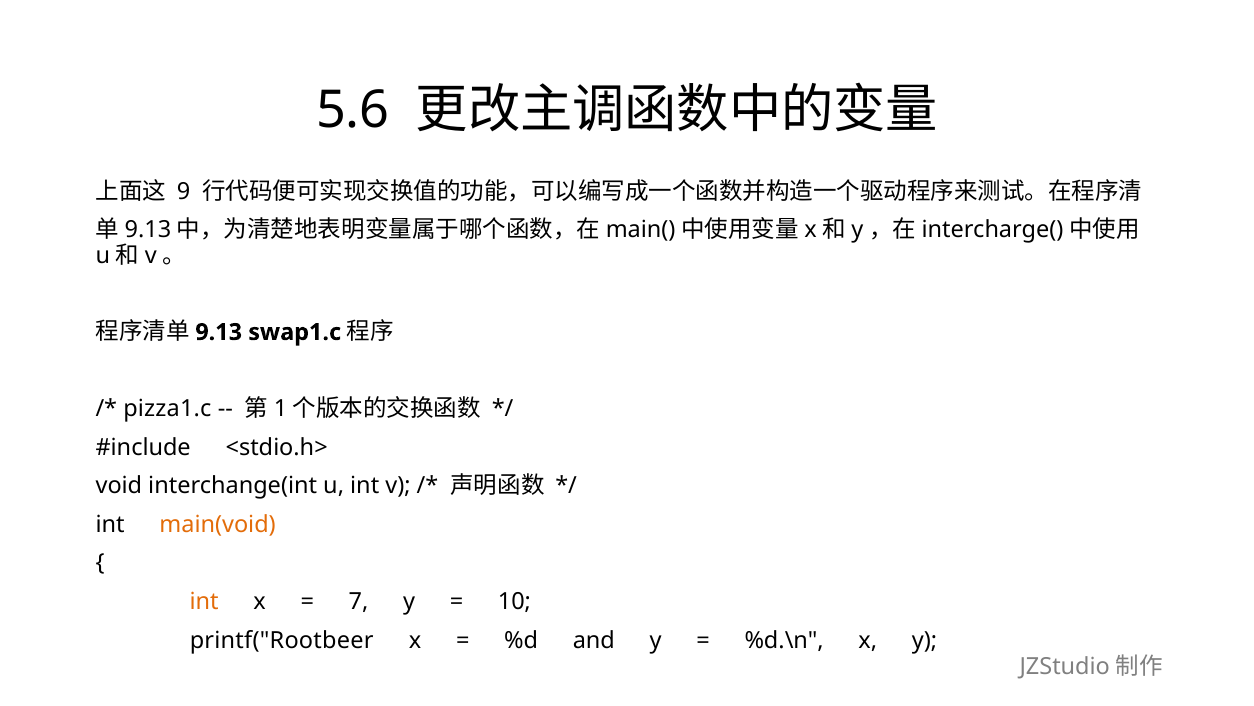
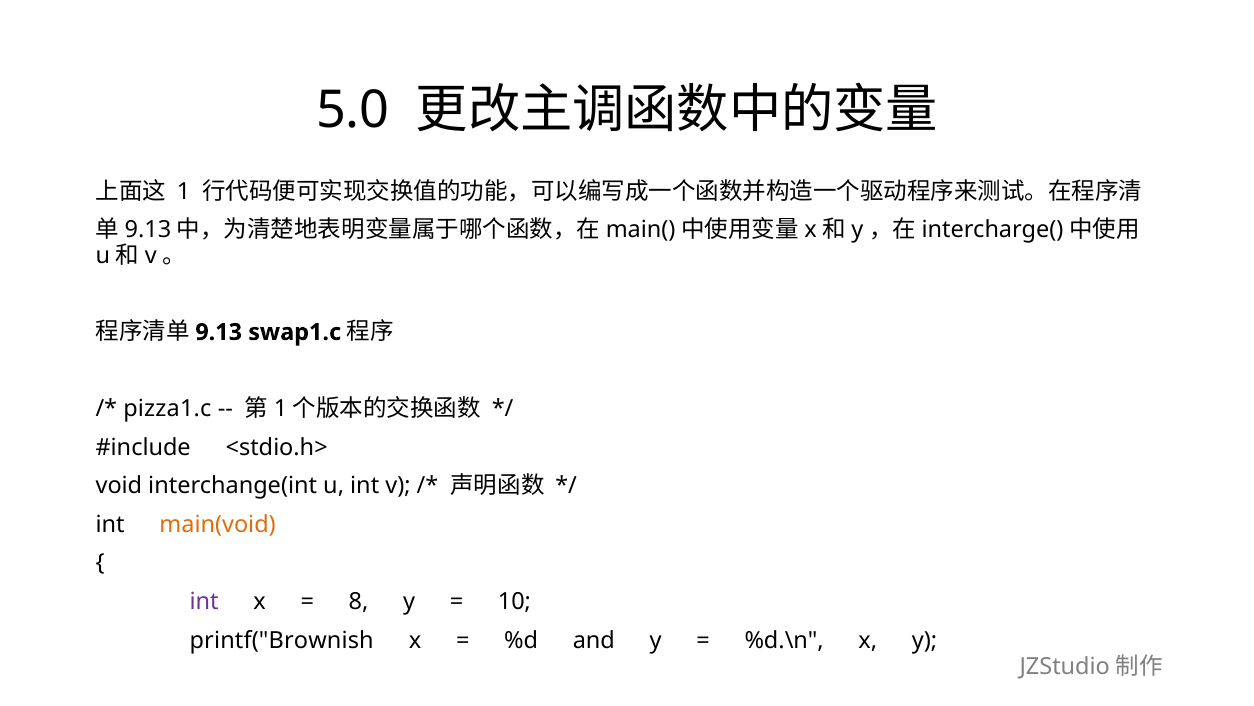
5.6: 5.6 -> 5.0 (353, 110)
9: 9 -> 1 (184, 191)
int colour: orange -> purple (204, 601)
7: 7 -> 8 (358, 601)
printf("Rootbeer: printf("Rootbeer -> printf("Brownish (282, 640)
